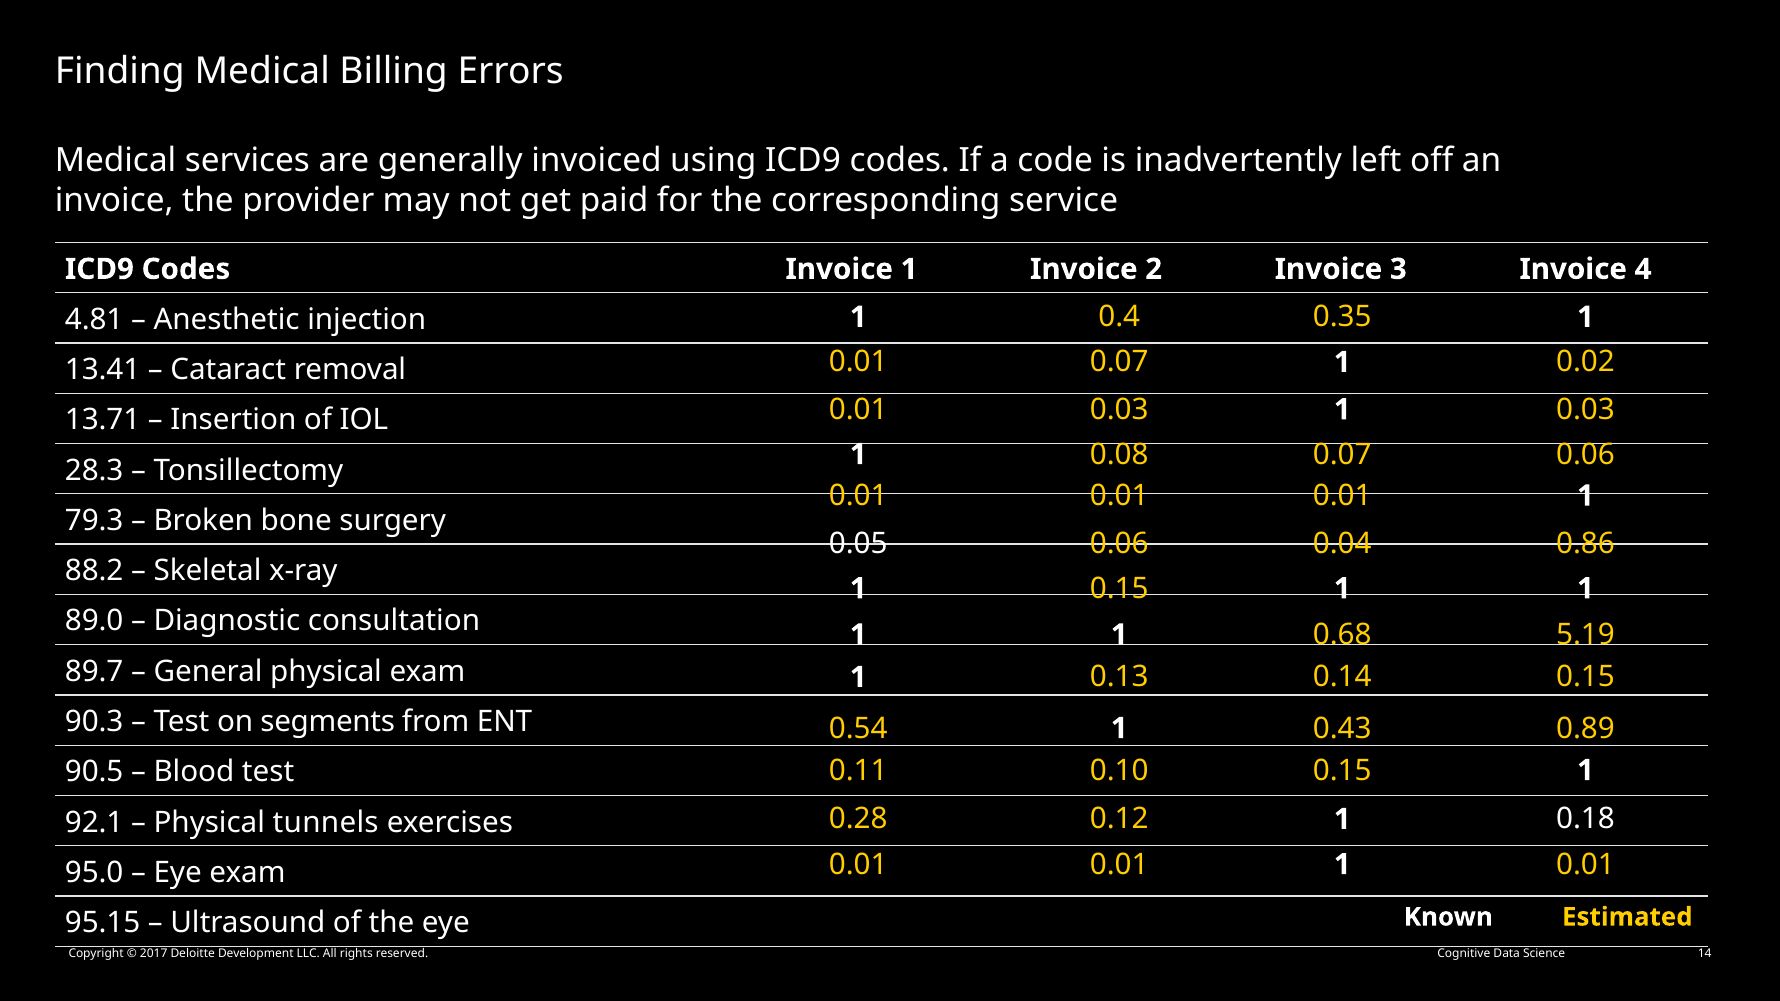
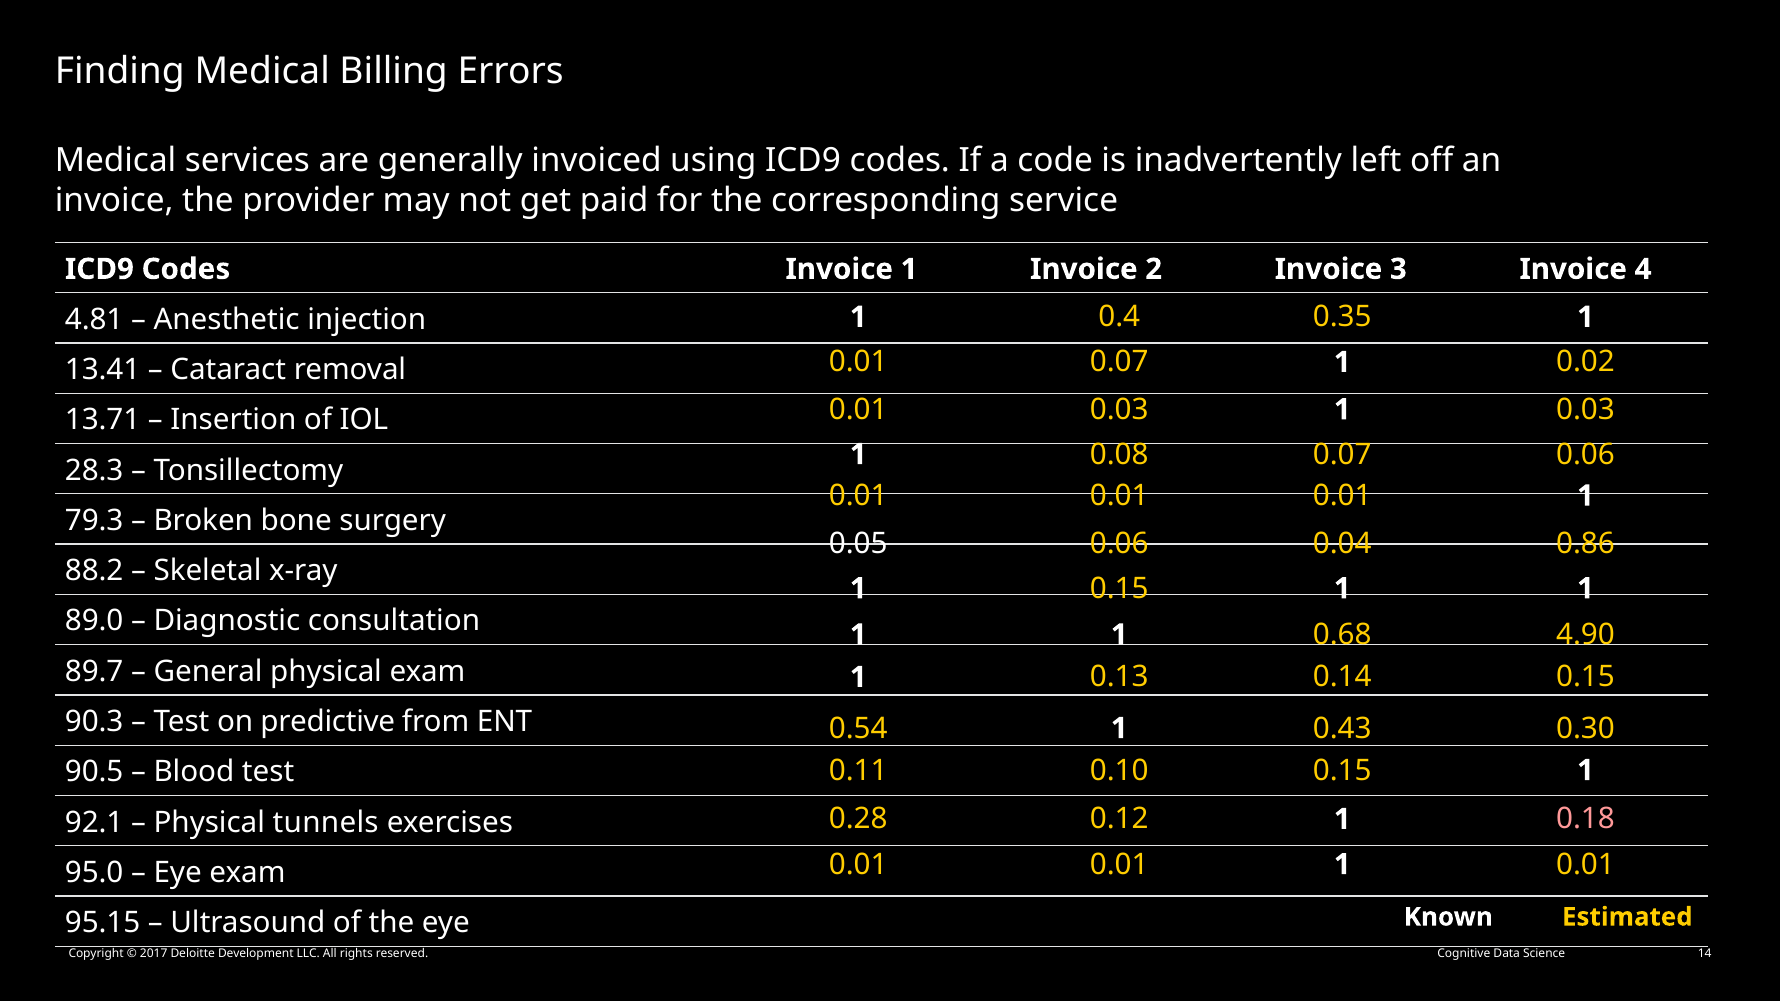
5.19: 5.19 -> 4.90 (1585, 635)
segments: segments -> predictive (328, 722)
0.89: 0.89 -> 0.30 (1585, 728)
0.18 colour: white -> pink (1585, 819)
